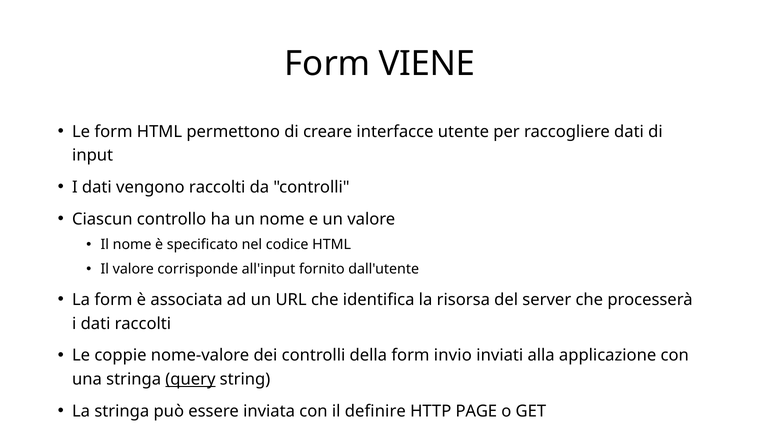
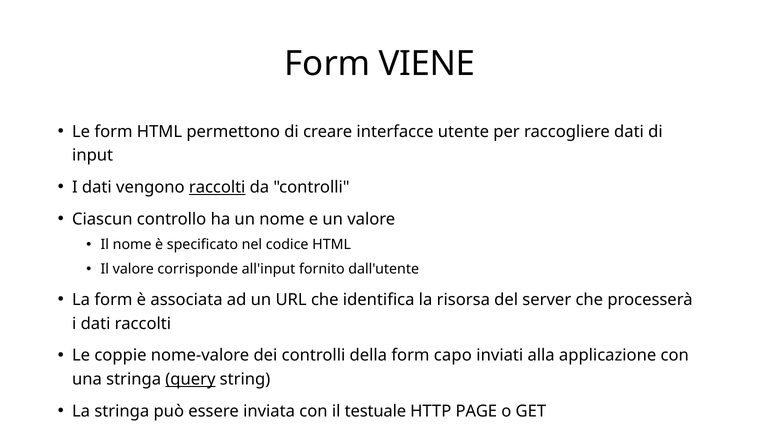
raccolti underline: none -> present (217, 187)
invio: invio -> capo (453, 355)
definire: definire -> testuale (375, 411)
